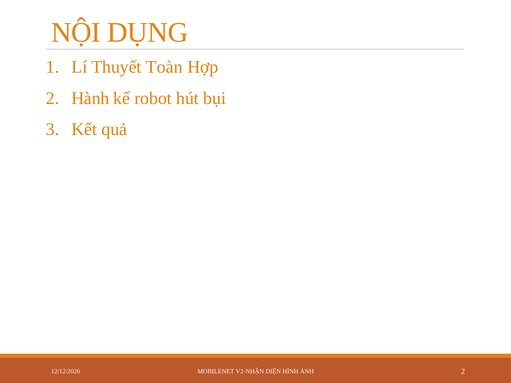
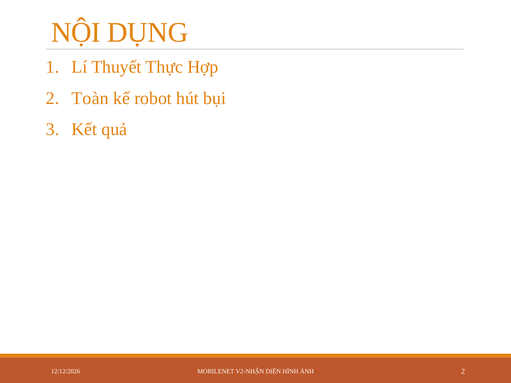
Toàn: Toàn -> Thực (164, 67)
Hành: Hành -> Toàn (90, 98)
